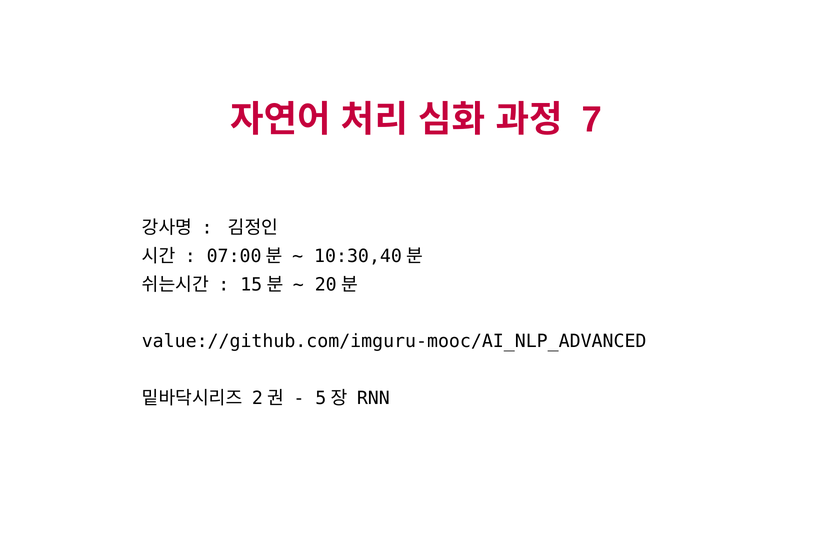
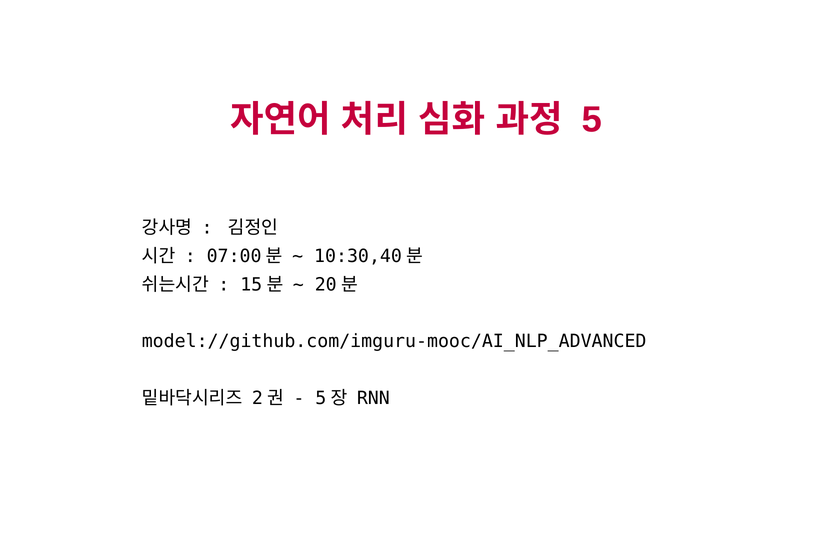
7: 7 -> 5 (592, 120)
value://github.com/imguru-mooc/AI_NLP_ADVANCED: value://github.com/imguru-mooc/AI_NLP_ADVANCED -> model://github.com/imguru-mooc/AI_NLP_ADVANCED (394, 341)
